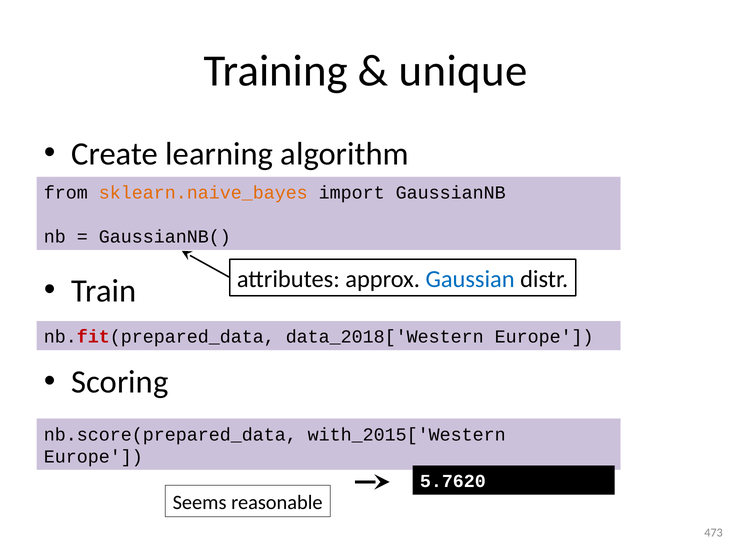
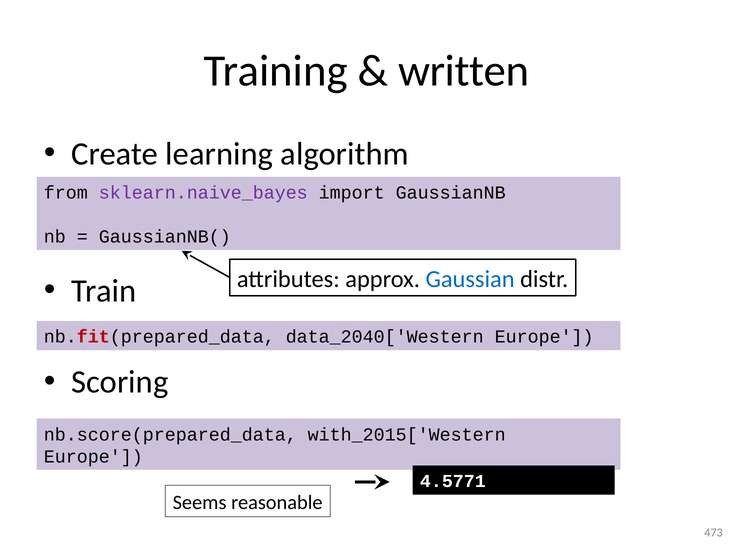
unique: unique -> written (464, 71)
sklearn.naive_bayes colour: orange -> purple (203, 193)
data_2018['Western: data_2018['Western -> data_2040['Western (385, 337)
5.7620: 5.7620 -> 4.5771 (453, 481)
